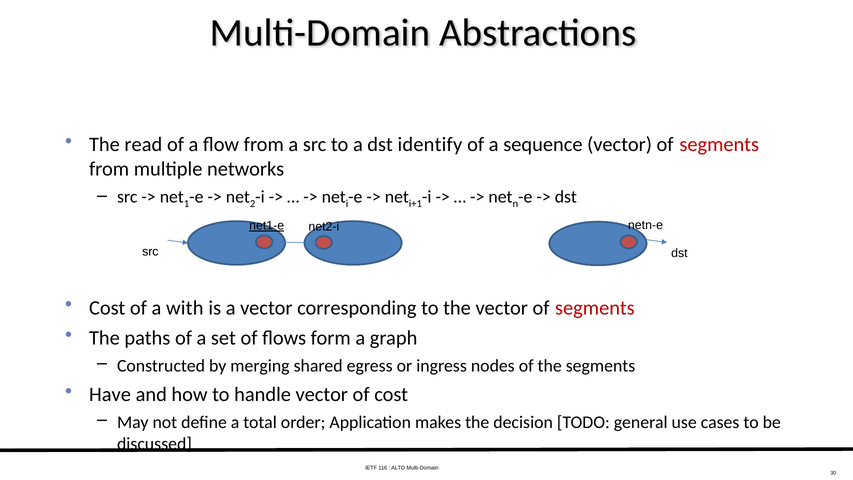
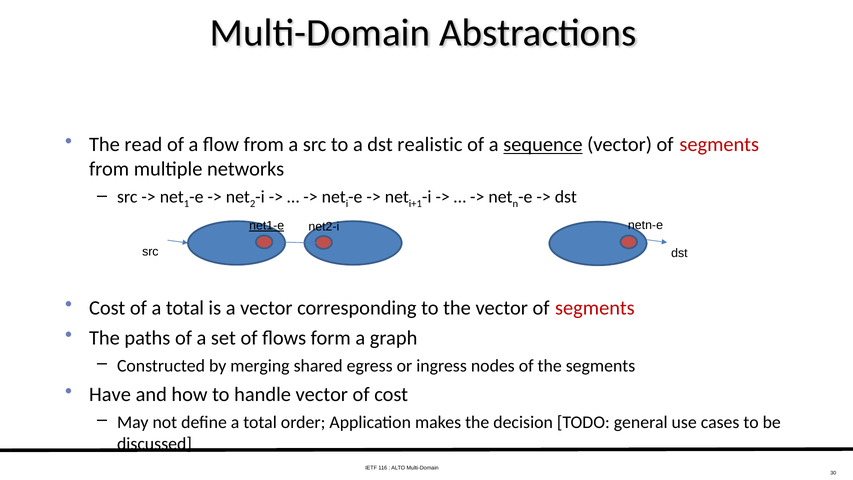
identify: identify -> realistic (430, 145)
sequence underline: none -> present (543, 145)
of a with: with -> total (185, 308)
